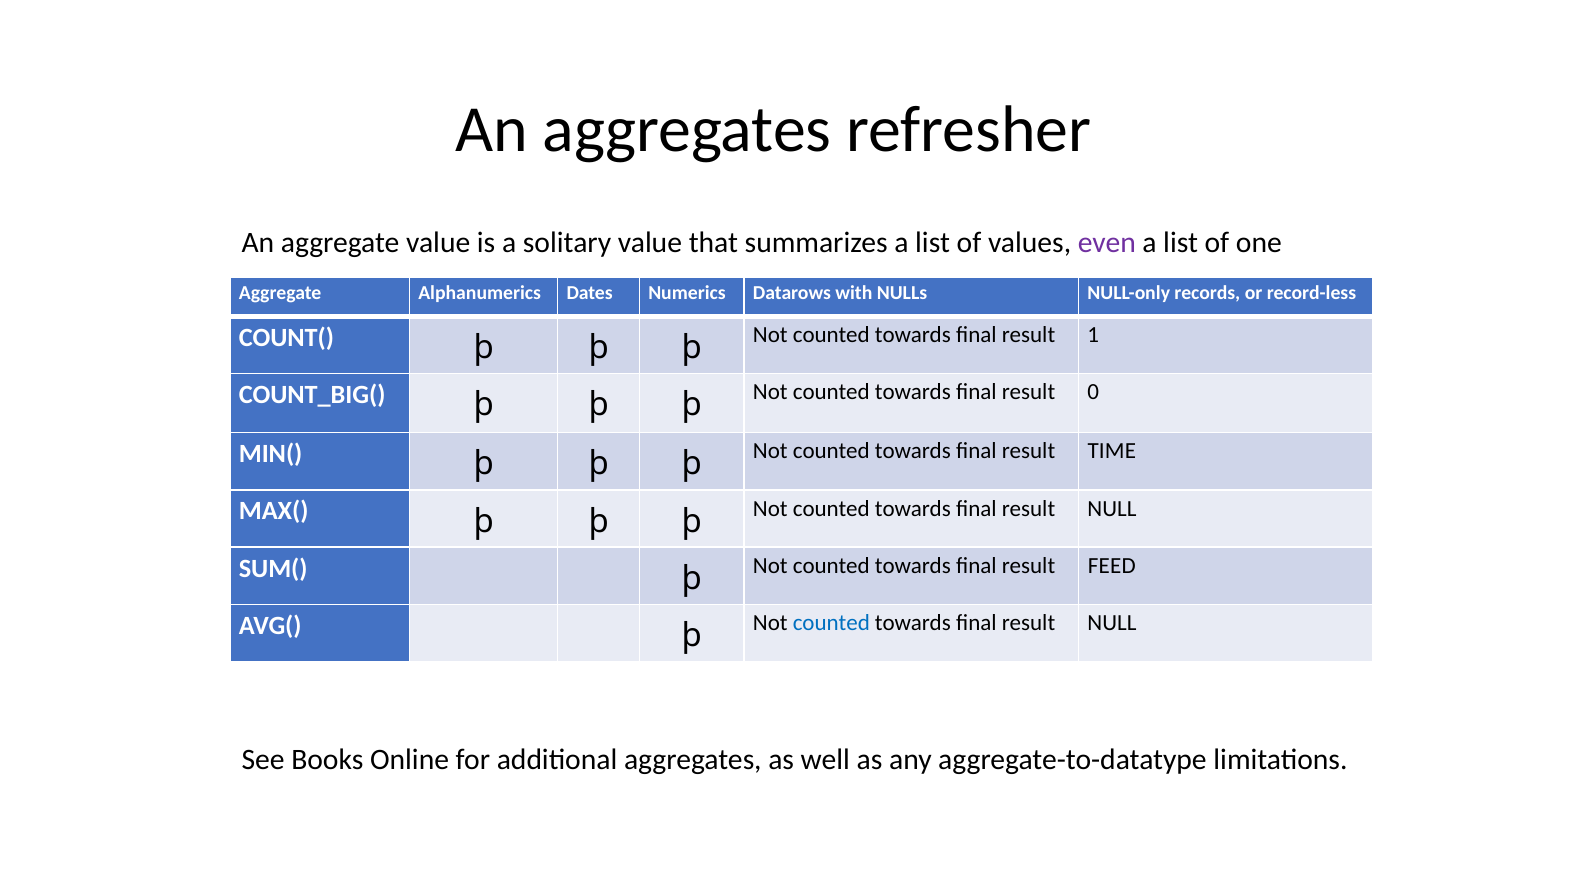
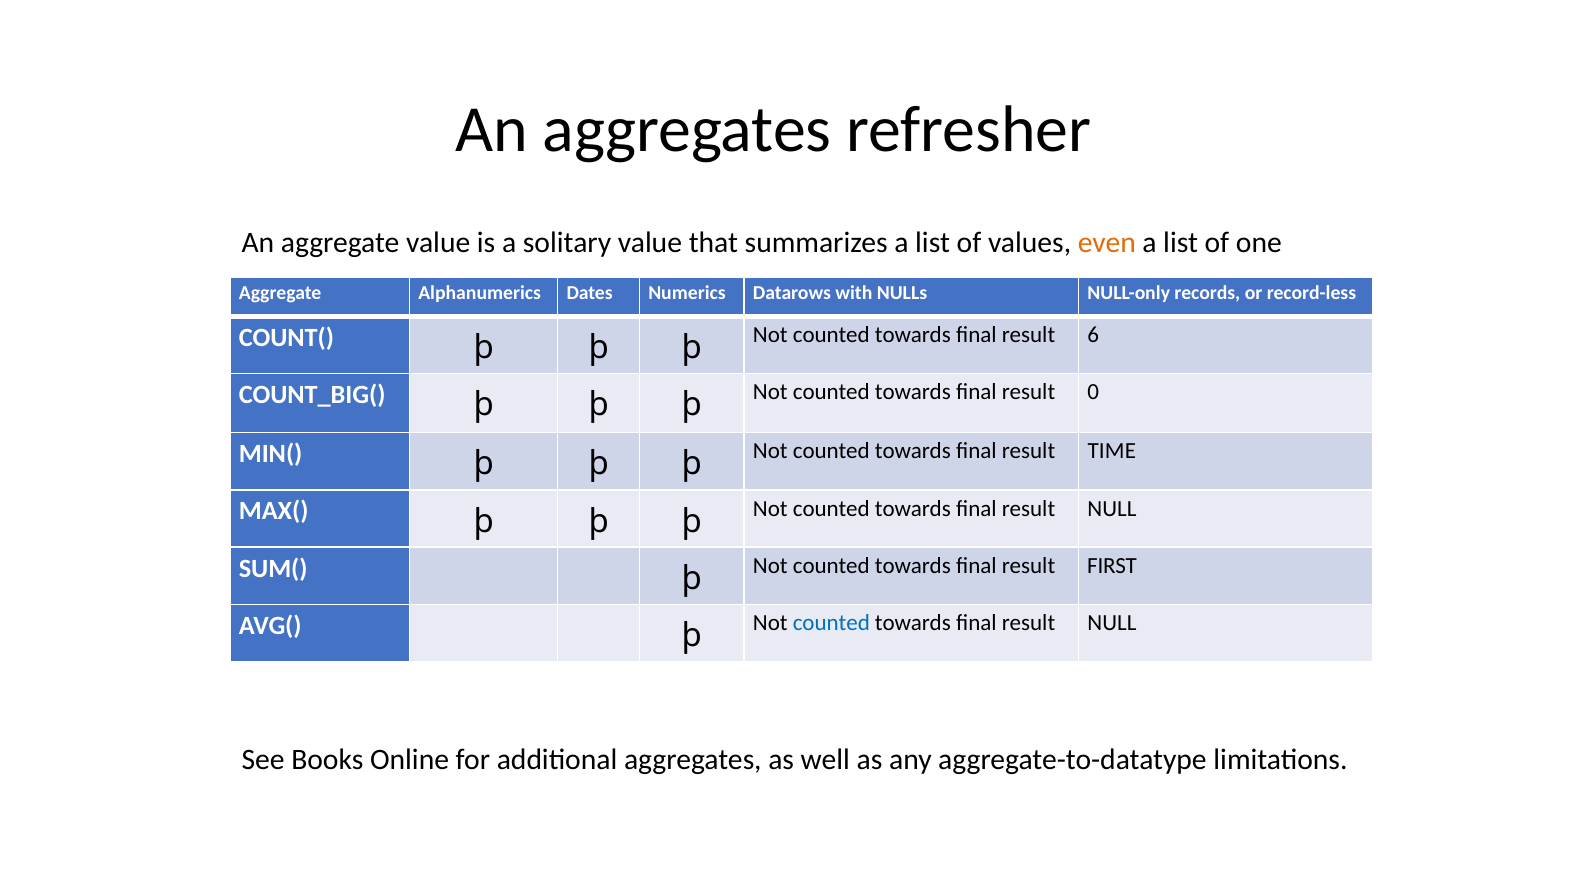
even colour: purple -> orange (1107, 243)
1: 1 -> 6 (1093, 335)
FEED: FEED -> FIRST (1112, 565)
